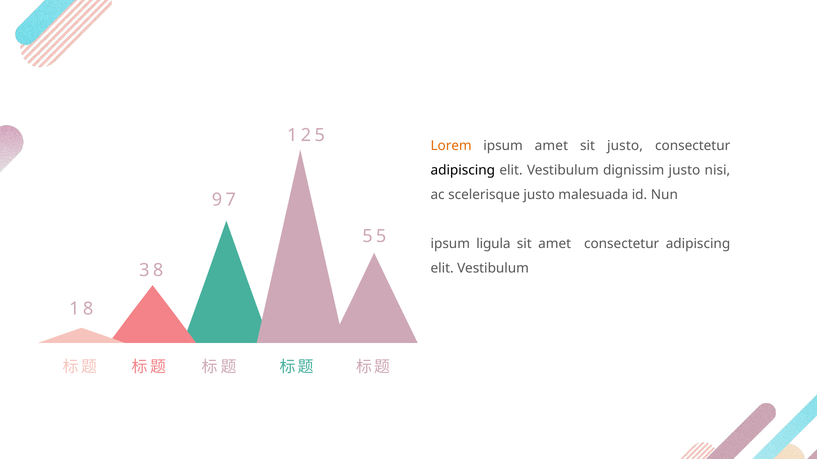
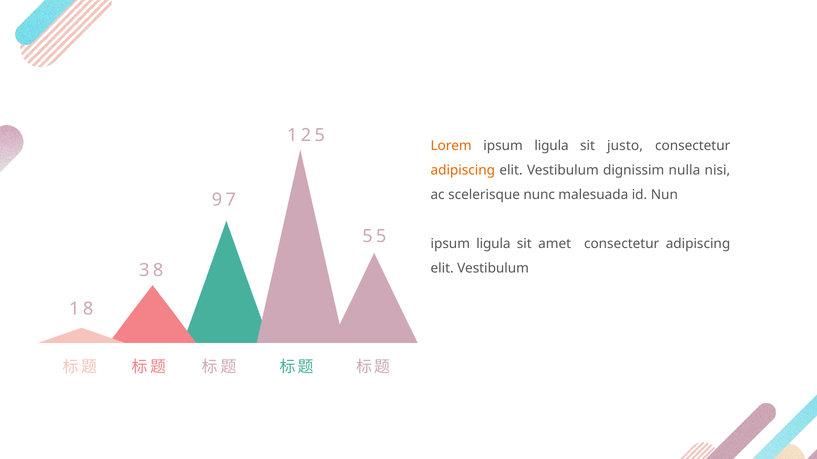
amet: amet -> ligula (552, 146)
adipiscing colour: black -> orange (463, 171)
dignissim justo: justo -> nulla (684, 171)
scelerisque justo: justo -> nunc (539, 195)
